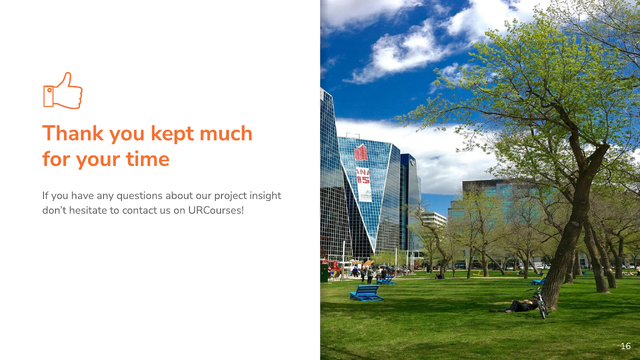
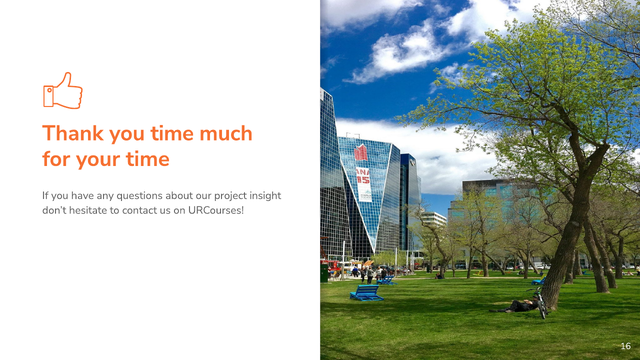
you kept: kept -> time (172, 133)
